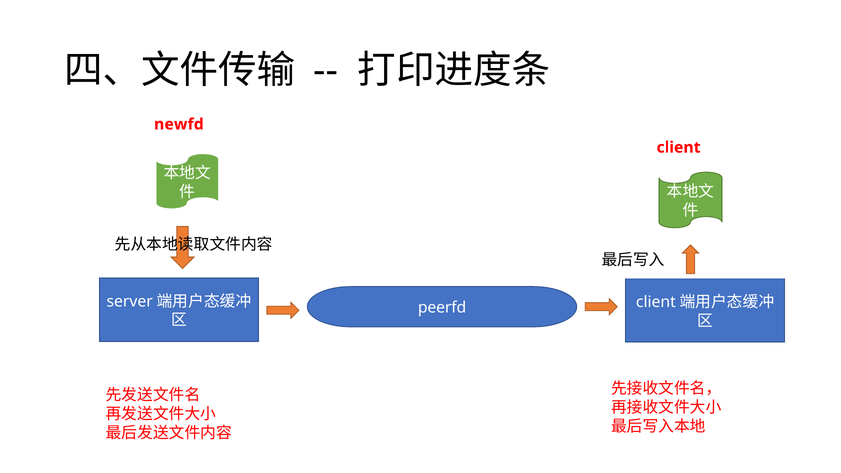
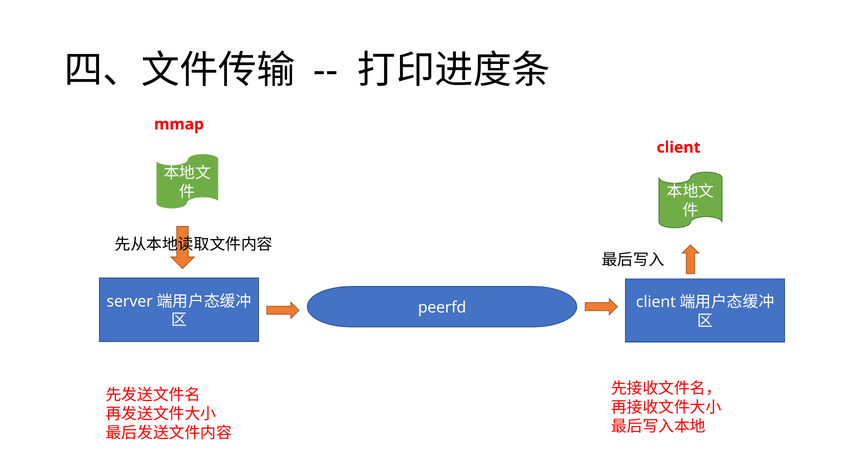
newfd: newfd -> mmap (179, 124)
